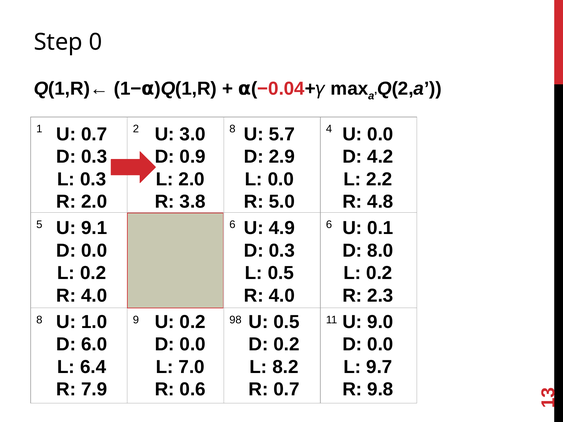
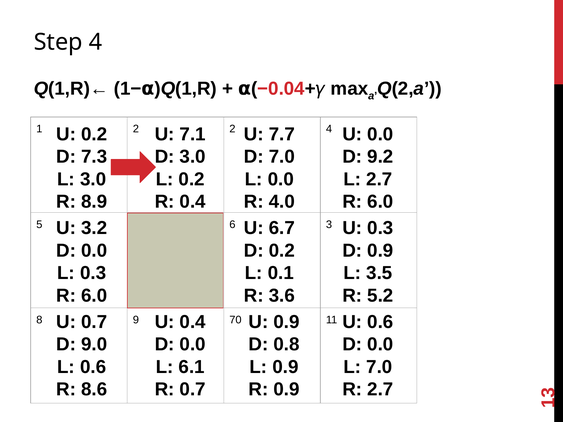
Step 0: 0 -> 4 (96, 42)
2 8: 8 -> 2 (232, 129)
U 0.7: 0.7 -> 0.2 (94, 134)
3.0: 3.0 -> 7.1 (193, 134)
5.7: 5.7 -> 7.7 (282, 134)
0.3: 0.3 -> 7.3 (94, 157)
D 0.9: 0.9 -> 3.0 (193, 157)
D 2.9: 2.9 -> 7.0 (282, 157)
4.2: 4.2 -> 9.2 (380, 157)
L 0.3: 0.3 -> 3.0 (93, 179)
L 2.0: 2.0 -> 0.2 (192, 179)
L 2.2: 2.2 -> 2.7 (379, 179)
R 2.0: 2.0 -> 8.9 (94, 202)
R 3.8: 3.8 -> 0.4 (193, 202)
5.0: 5.0 -> 4.0 (282, 202)
4.8: 4.8 -> 6.0 (380, 202)
6 6: 6 -> 3 (329, 225)
9.1: 9.1 -> 3.2 (94, 228)
4.9: 4.9 -> 6.7 (282, 228)
U 0.1: 0.1 -> 0.3 (380, 228)
0.3: 0.3 -> 0.2 (282, 251)
D 8.0: 8.0 -> 0.9 (380, 251)
0.2: 0.2 -> 0.3 (93, 273)
L 0.5: 0.5 -> 0.1 (281, 273)
0.2: 0.2 -> 3.5 (379, 273)
4.0: 4.0 -> 6.0 (94, 296)
4.0: 4.0 -> 3.6 (282, 296)
2.3: 2.3 -> 5.2 (380, 296)
U 1.0: 1.0 -> 0.7 (94, 322)
U 0.2: 0.2 -> 0.4 (193, 322)
U 0.5: 0.5 -> 0.9 (287, 322)
U 9.0: 9.0 -> 0.6 (380, 322)
98: 98 -> 70 (235, 320)
6.0: 6.0 -> 9.0 (94, 345)
D 0.2: 0.2 -> 0.8 (287, 345)
L 6.4: 6.4 -> 0.6 (93, 367)
7.0: 7.0 -> 6.1 (192, 367)
L 8.2: 8.2 -> 0.9 (285, 367)
L 9.7: 9.7 -> 7.0 (379, 367)
7.9: 7.9 -> 8.6 (94, 390)
R 0.6: 0.6 -> 0.7 (193, 390)
R 0.7: 0.7 -> 0.9 (287, 390)
R 9.8: 9.8 -> 2.7 (380, 390)
